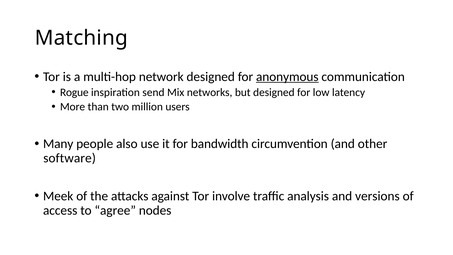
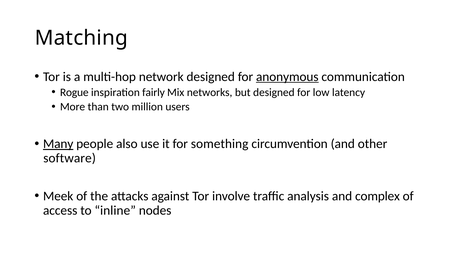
send: send -> fairly (154, 92)
Many underline: none -> present (58, 144)
bandwidth: bandwidth -> something (220, 144)
versions: versions -> complex (377, 196)
agree: agree -> inline (115, 210)
